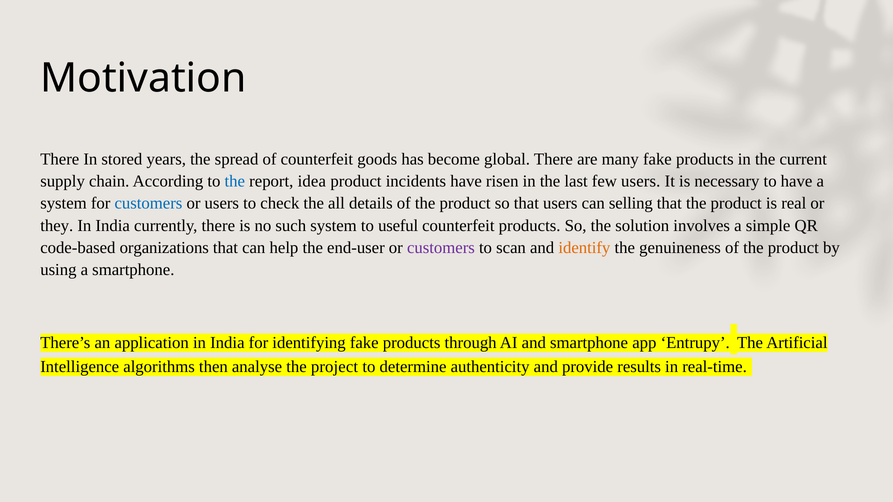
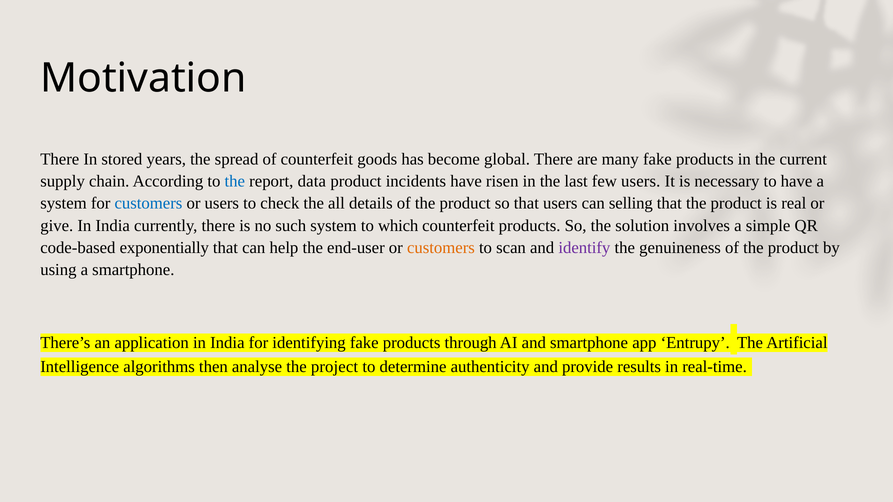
idea: idea -> data (312, 181)
they: they -> give (57, 226)
useful: useful -> which (398, 226)
organizations: organizations -> exponentially (164, 248)
customers colour: purple -> orange (441, 248)
identify colour: orange -> purple (584, 248)
